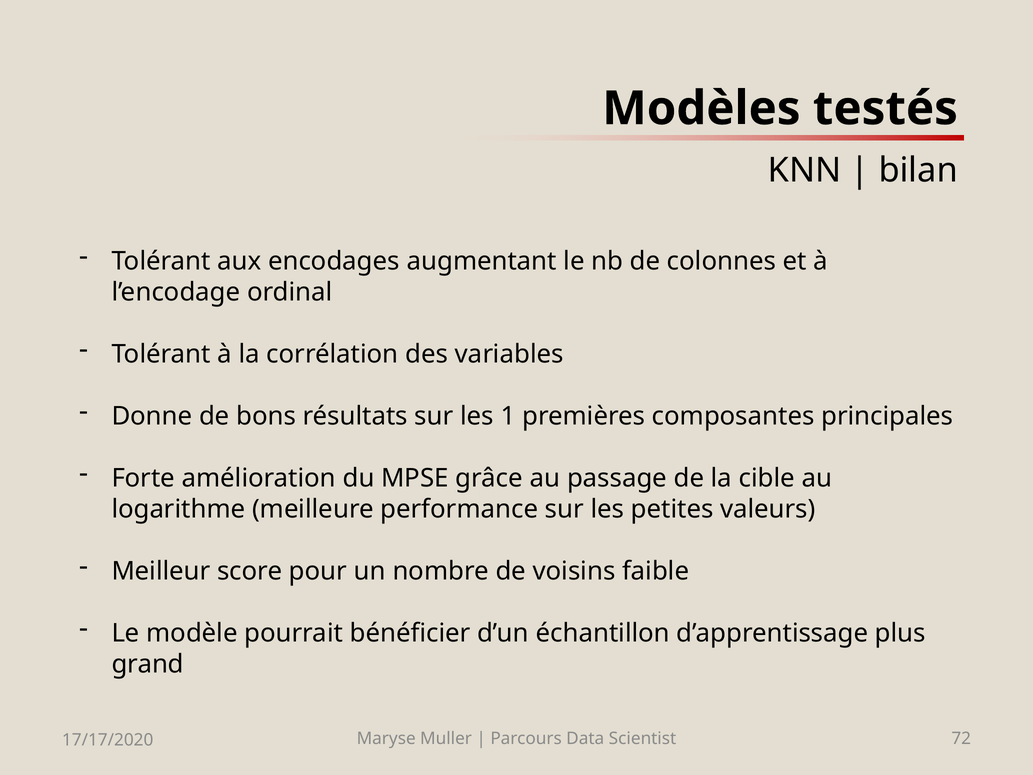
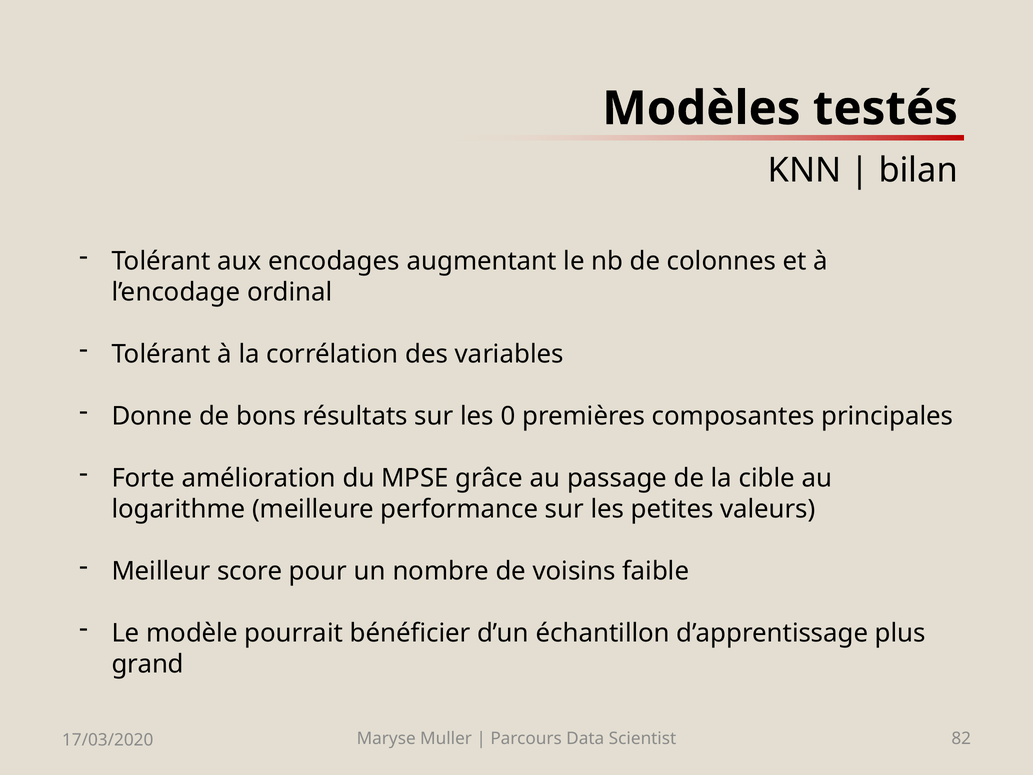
1: 1 -> 0 (508, 416)
72: 72 -> 82 (961, 738)
17/17/2020: 17/17/2020 -> 17/03/2020 (108, 740)
